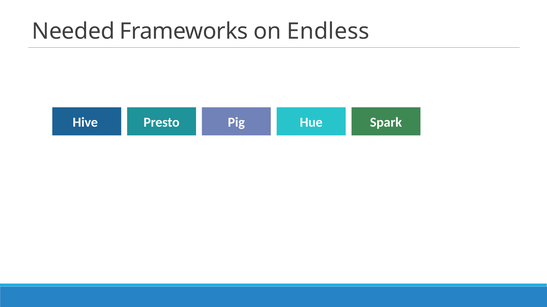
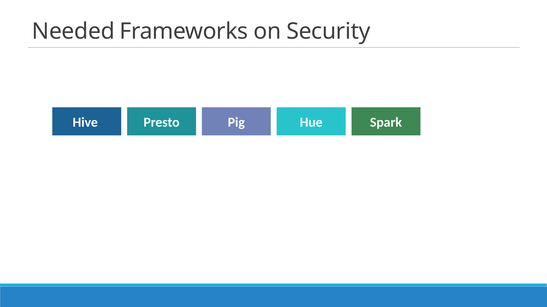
Endless: Endless -> Security (328, 31)
